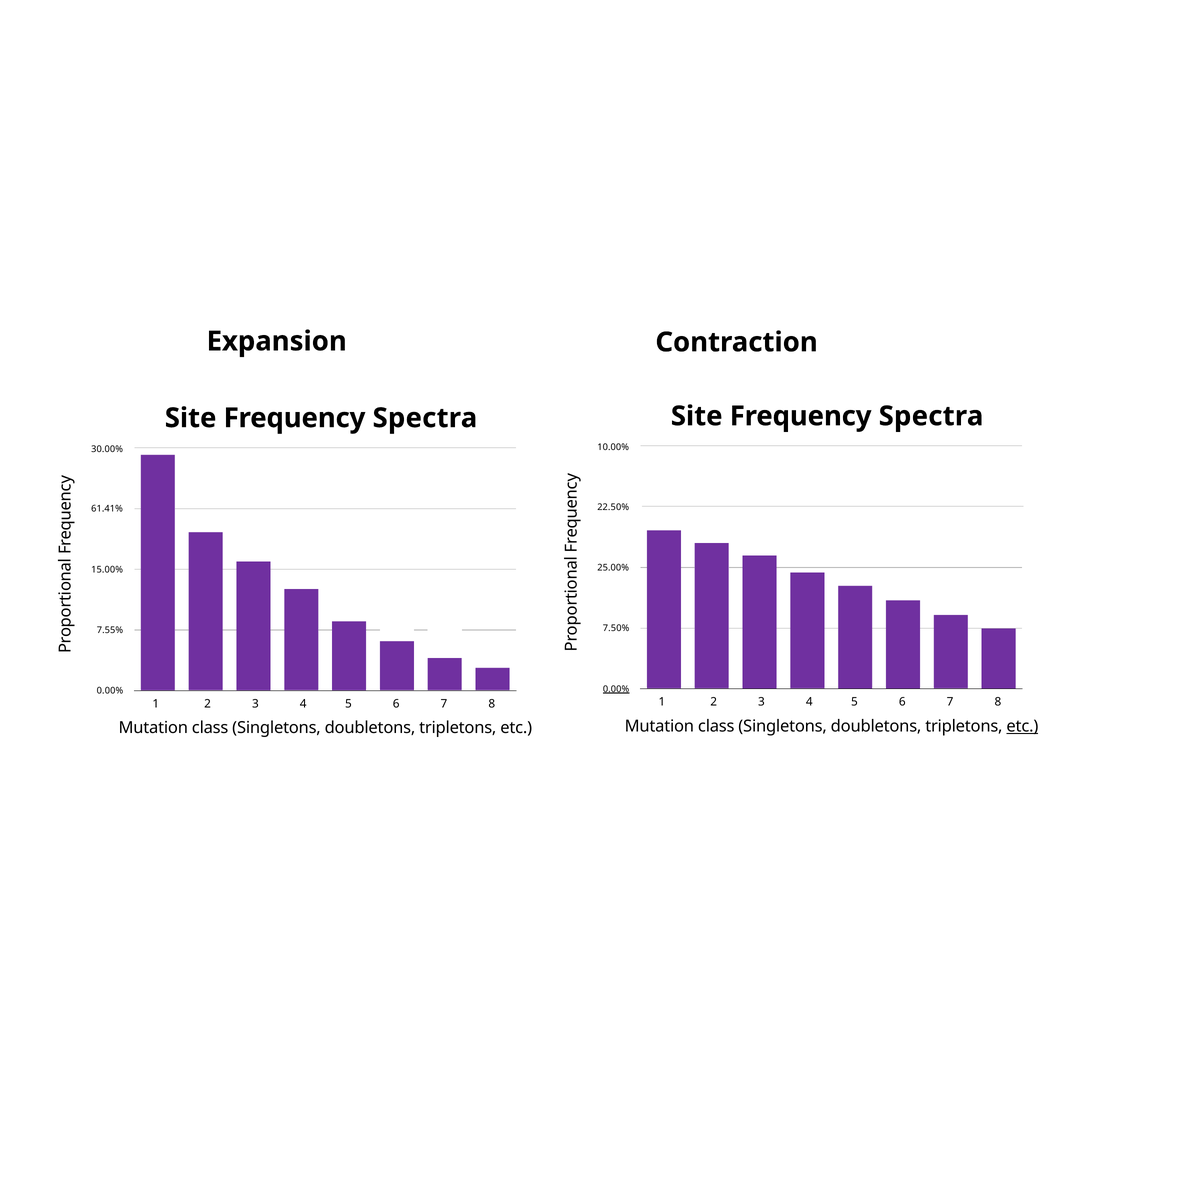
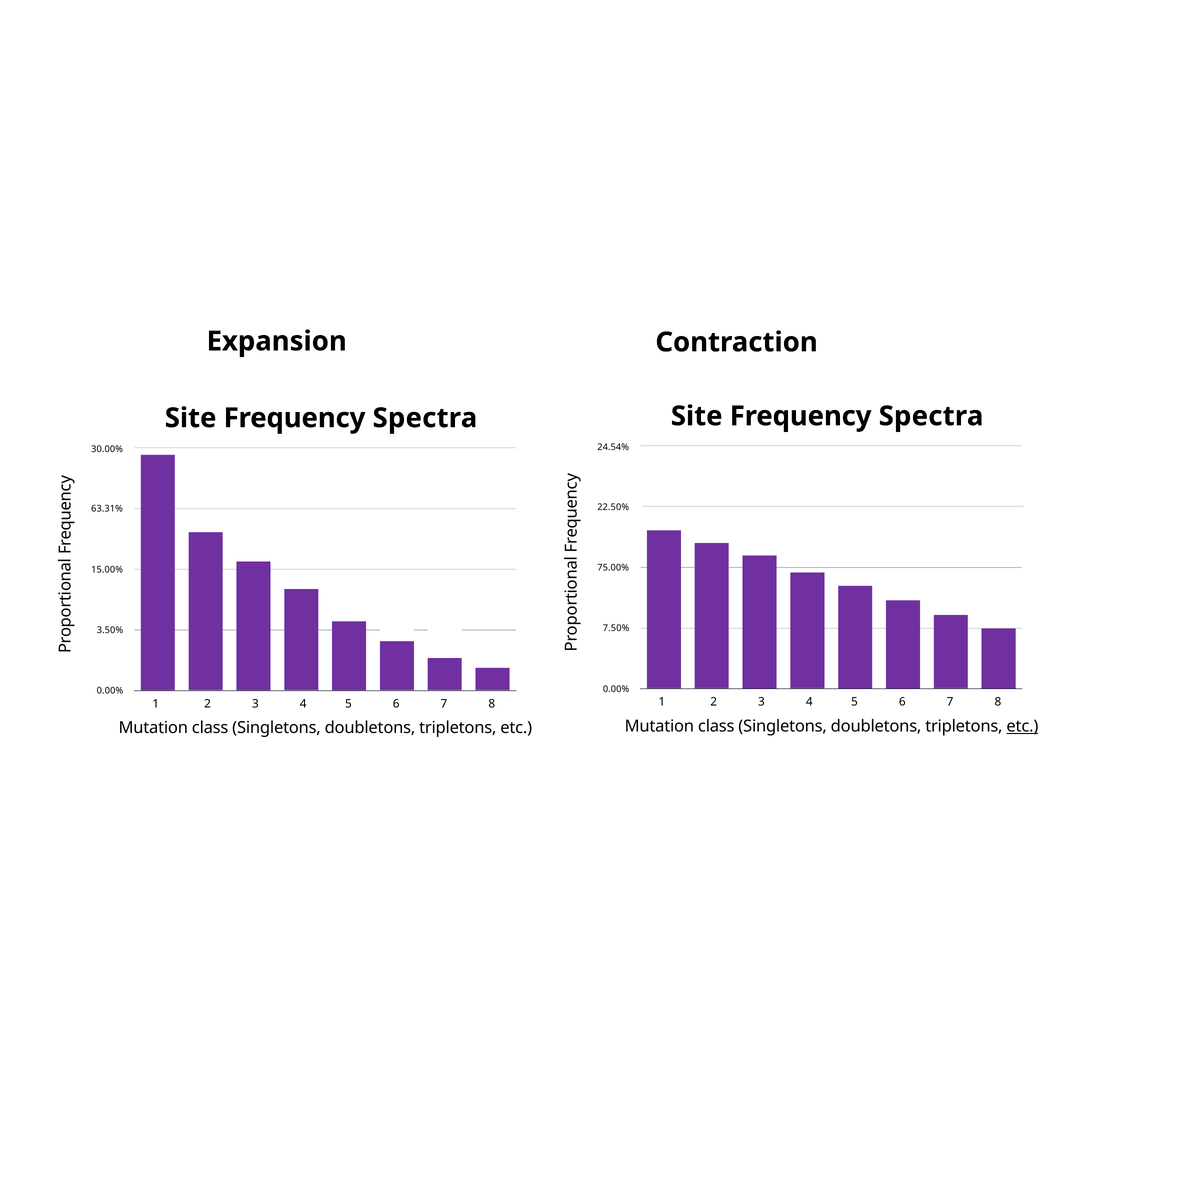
10.00%: 10.00% -> 24.54% (613, 447)
61.41%: 61.41% -> 63.31% (107, 509)
25.00%: 25.00% -> 75.00% (613, 568)
7.55%: 7.55% -> 3.50% (110, 630)
0.00% underline: present -> none (616, 689)
